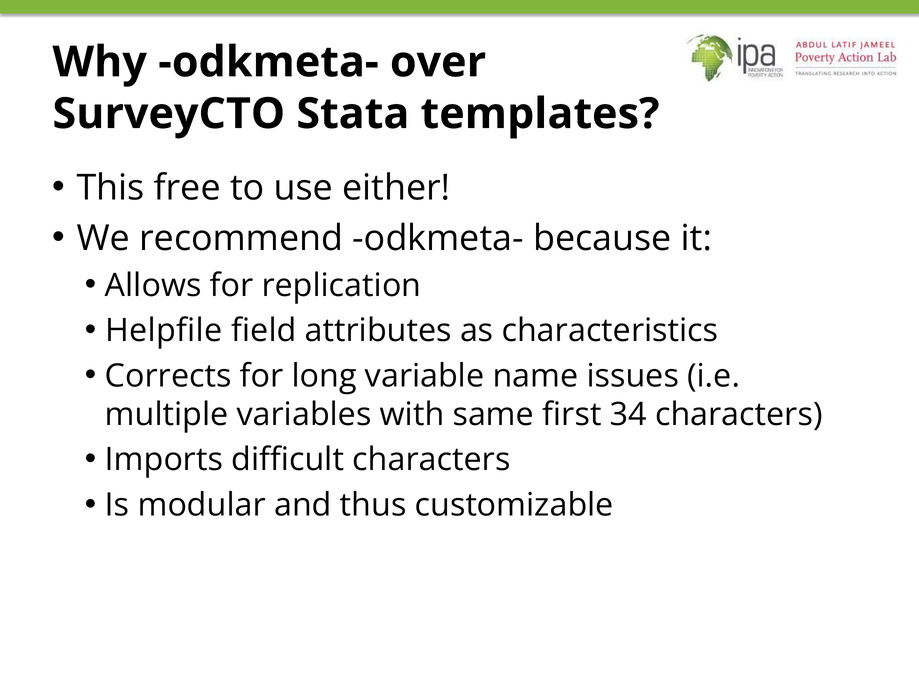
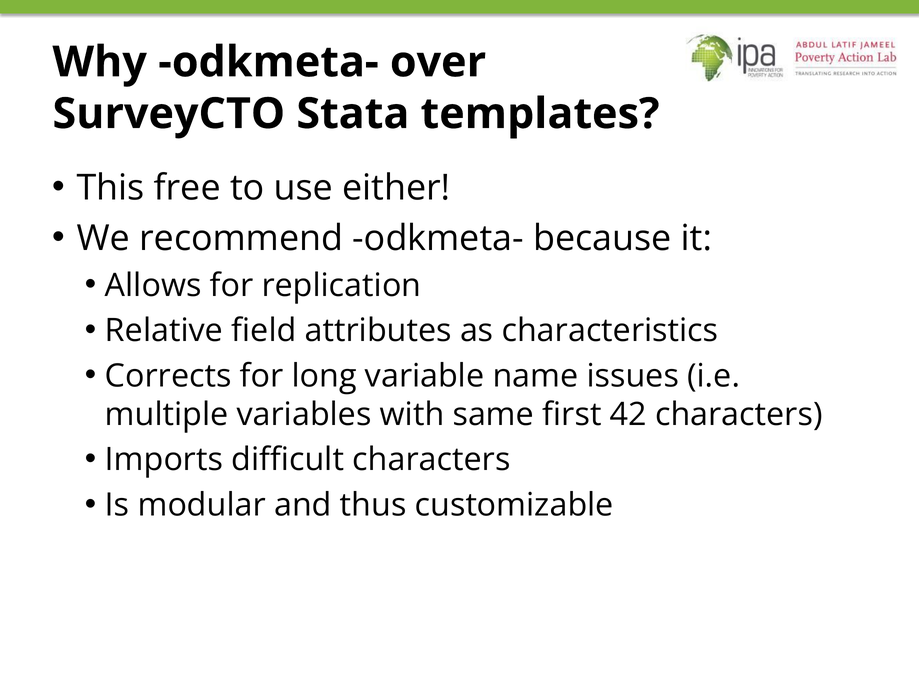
Helpfile: Helpfile -> Relative (164, 331)
34: 34 -> 42 (628, 415)
